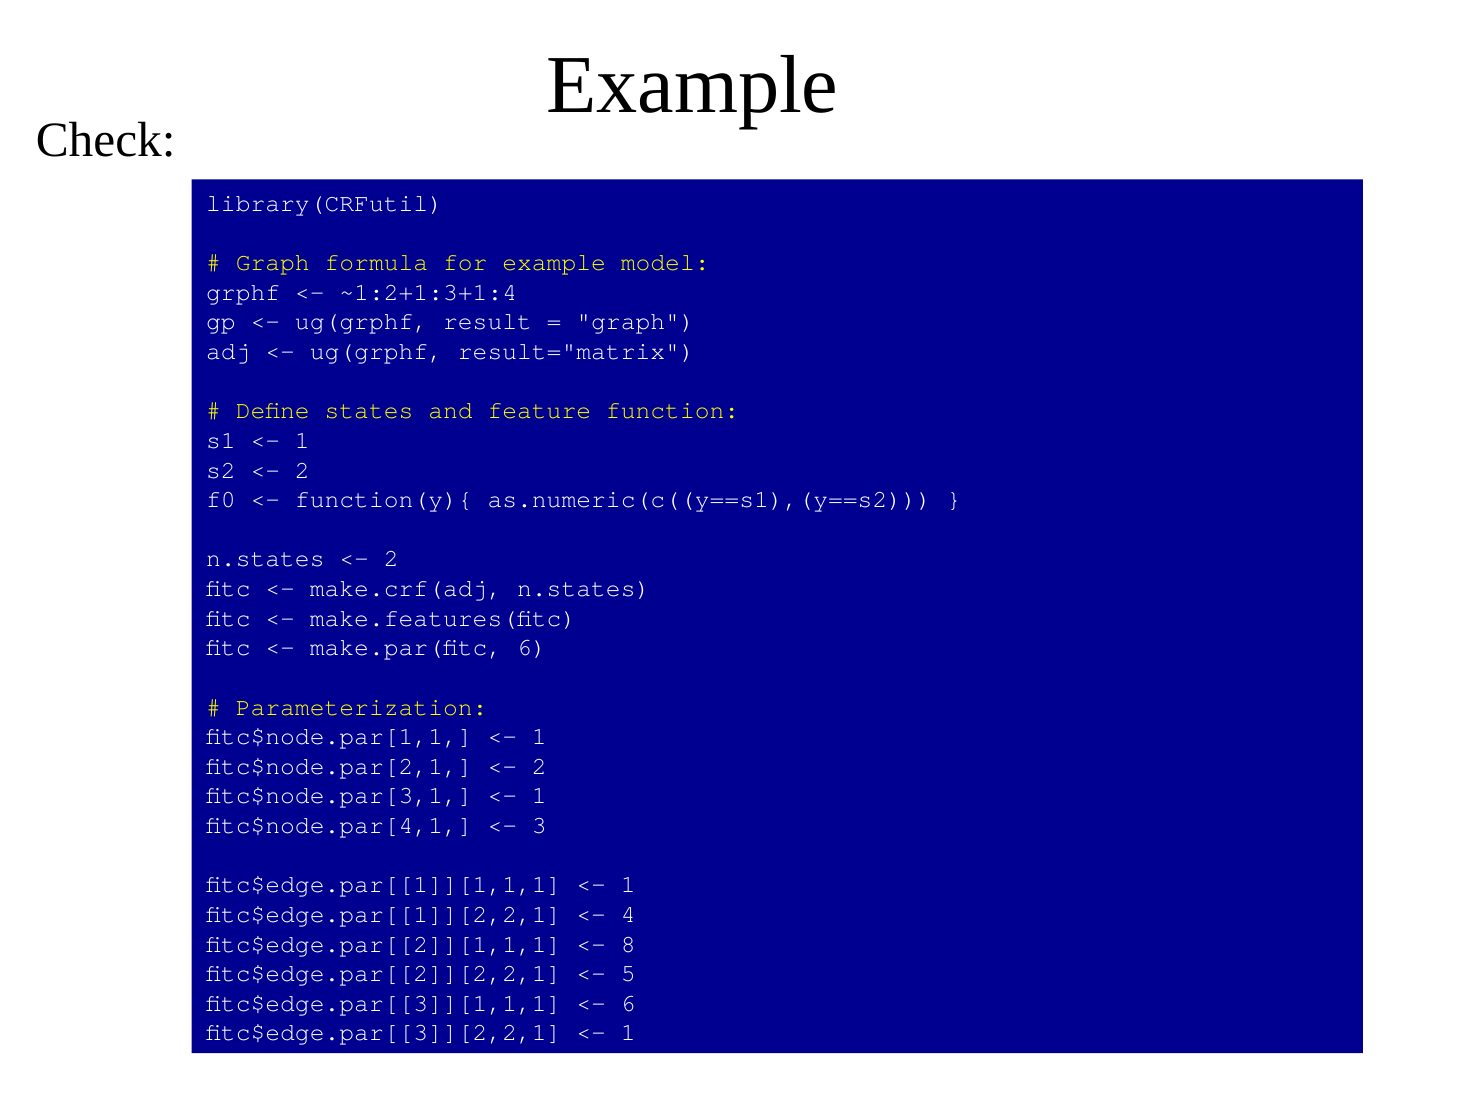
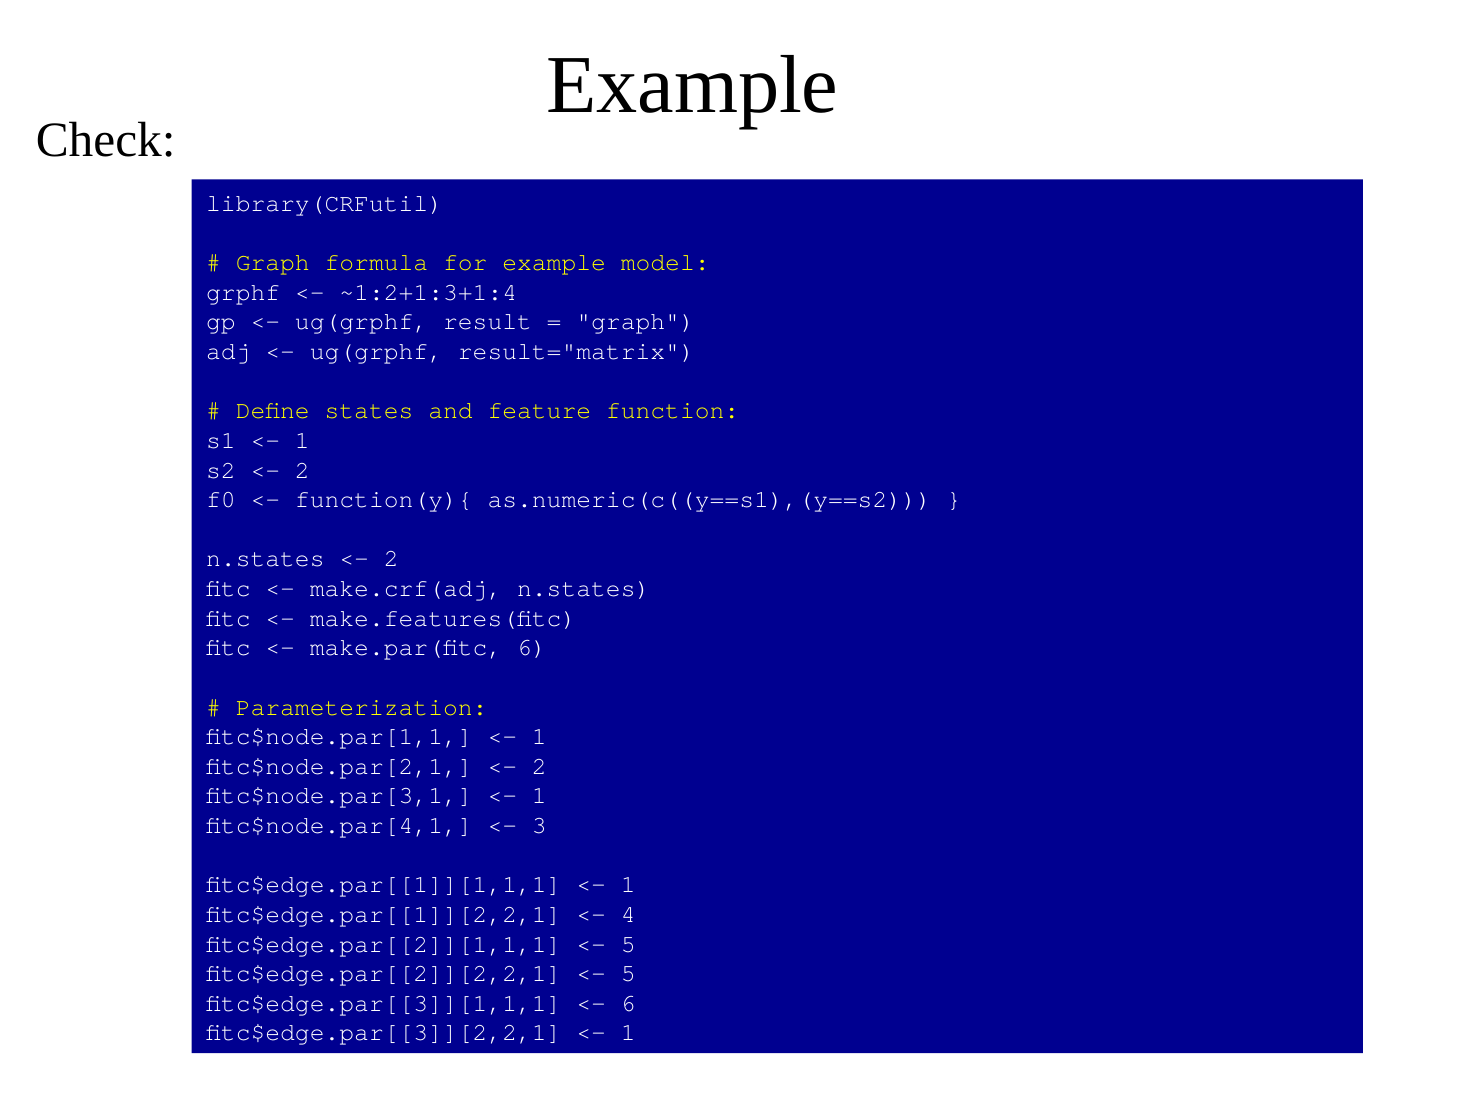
8: 8 -> 5 (628, 944)
